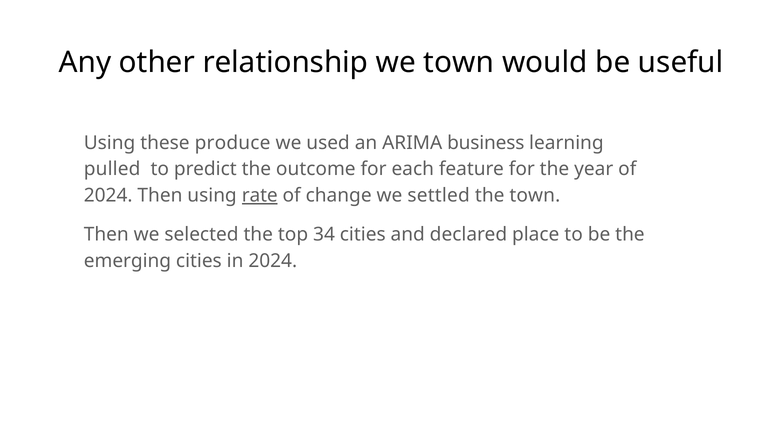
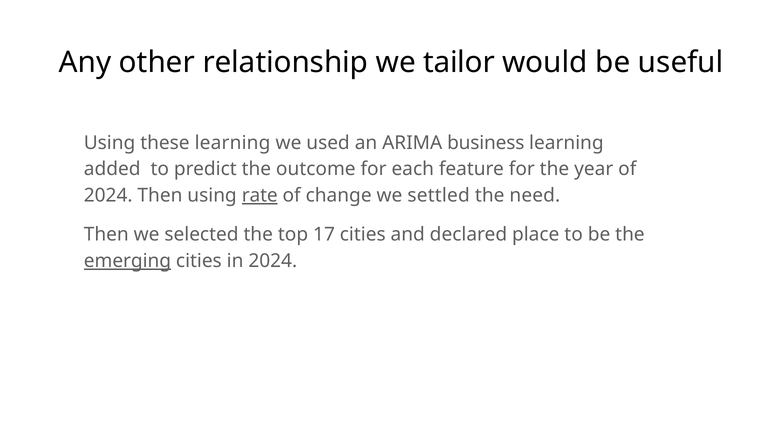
we town: town -> tailor (459, 63)
these produce: produce -> learning (233, 143)
pulled: pulled -> added (112, 169)
the town: town -> need (535, 195)
34: 34 -> 17 (324, 235)
emerging underline: none -> present (127, 261)
